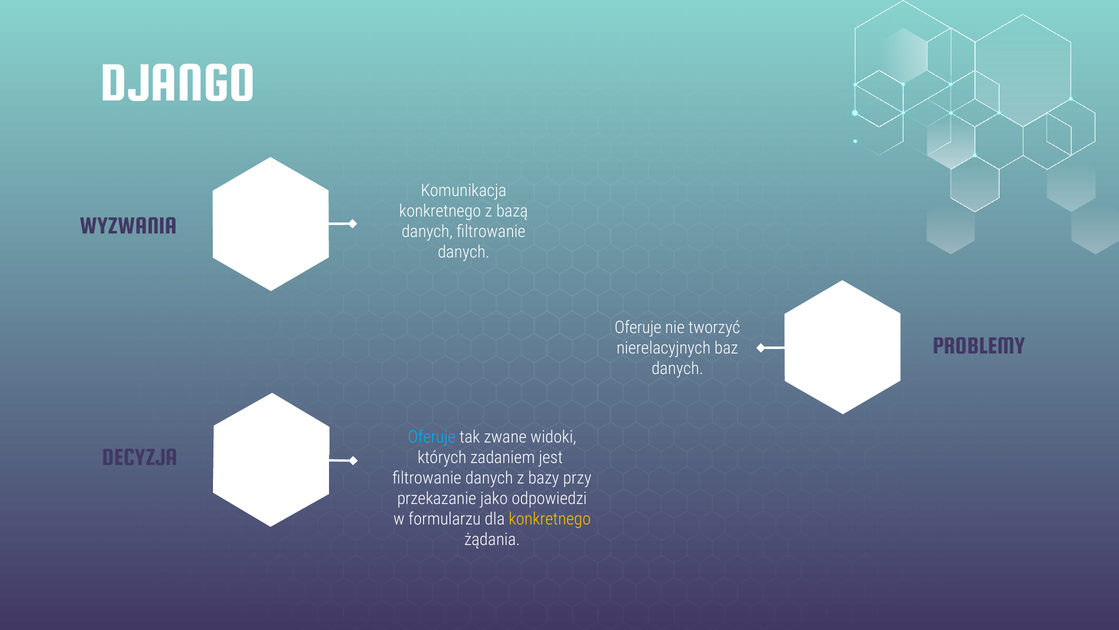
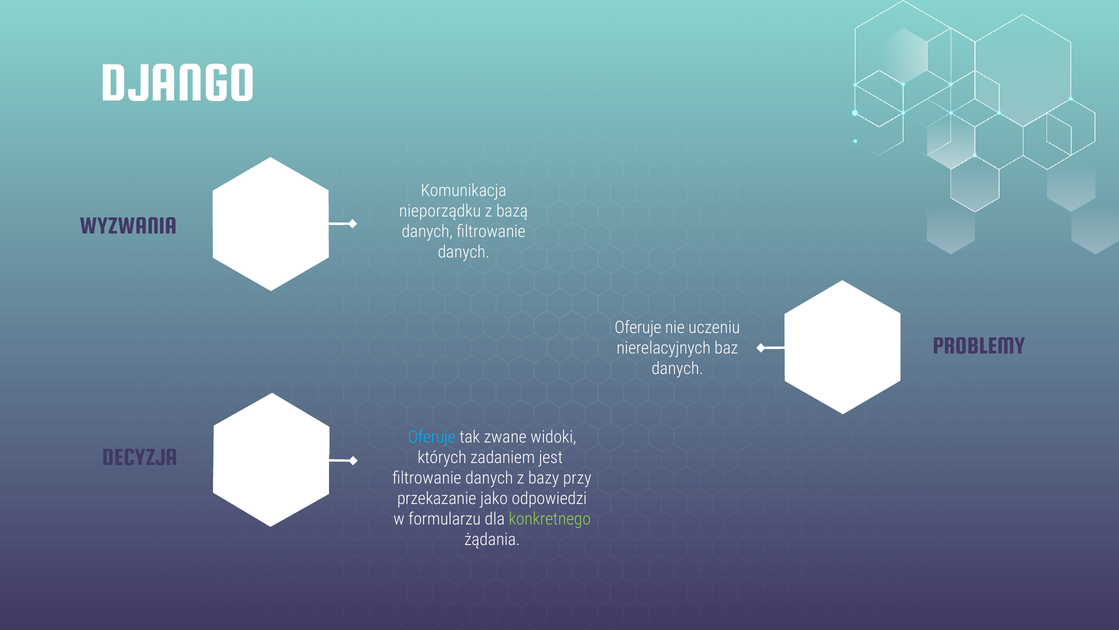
konkretnego: konkretnego -> nieporządku (440, 211)
tworzyć: tworzyć -> uczeniu (714, 327)
konkretnego colour: yellow -> light green (550, 519)
